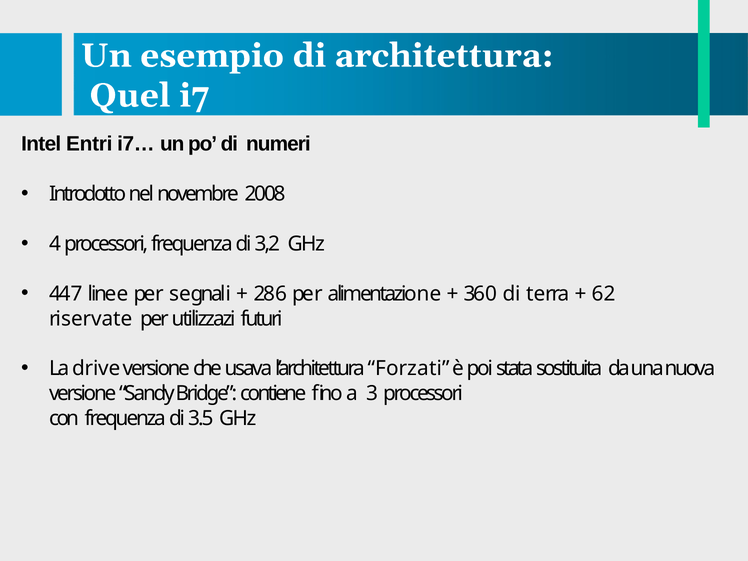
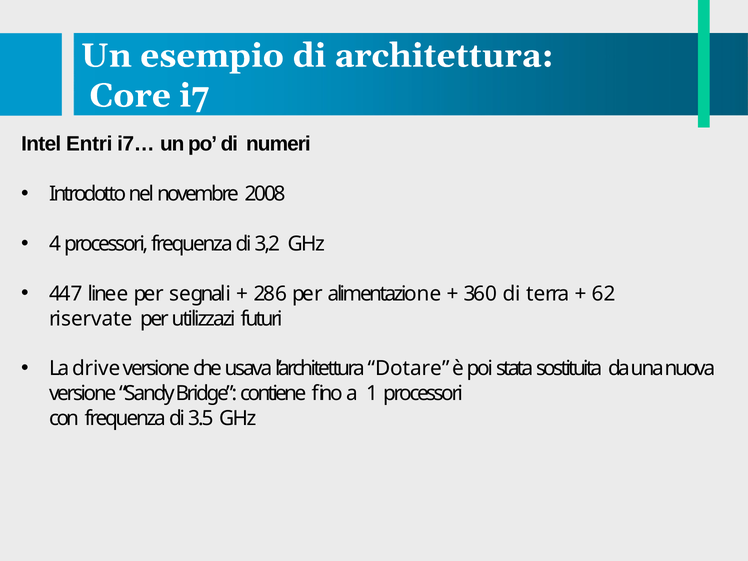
Quel: Quel -> Core (130, 96)
Forzati: Forzati -> Dotare (409, 369)
3: 3 -> 1 (372, 394)
